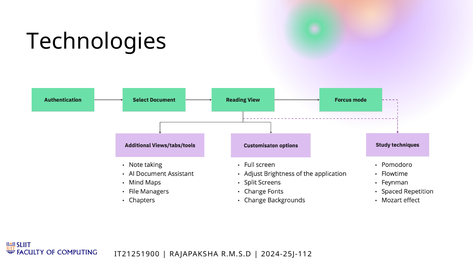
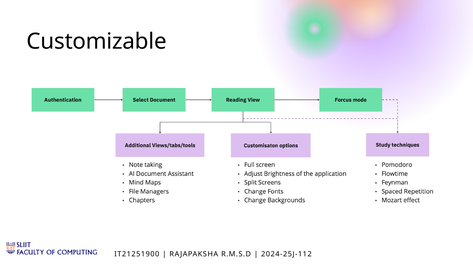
Technologies: Technologies -> Customizable (97, 42)
